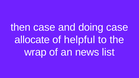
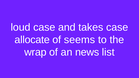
then: then -> loud (21, 27)
doing: doing -> takes (91, 27)
helpful: helpful -> seems (79, 40)
